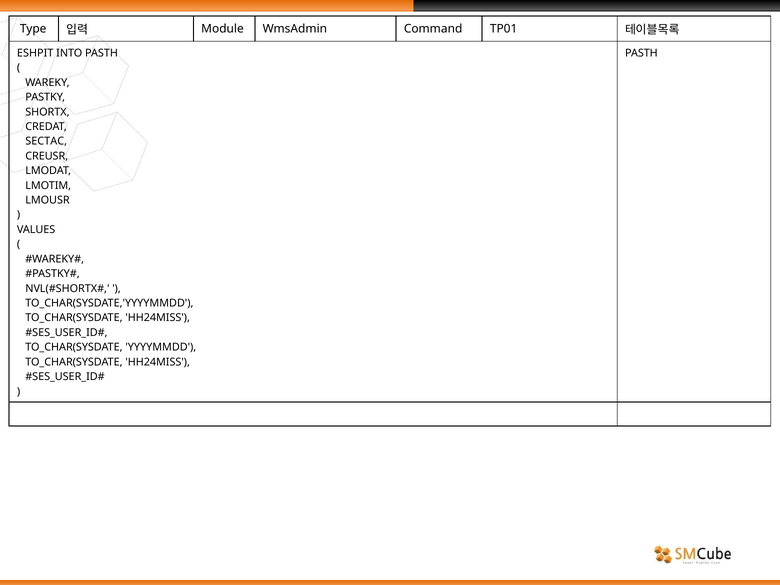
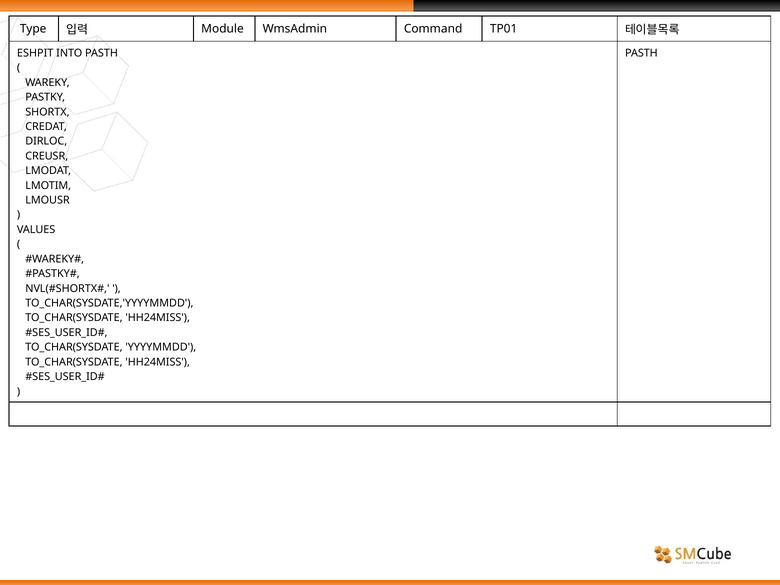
SECTAC: SECTAC -> DIRLOC (46, 141)
